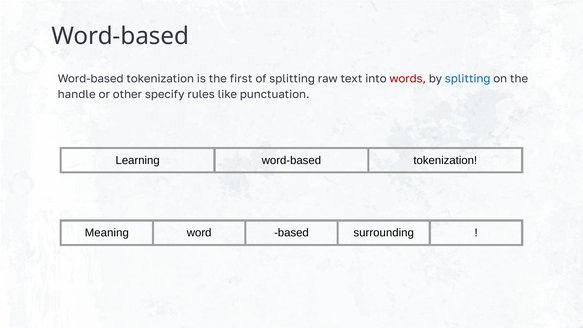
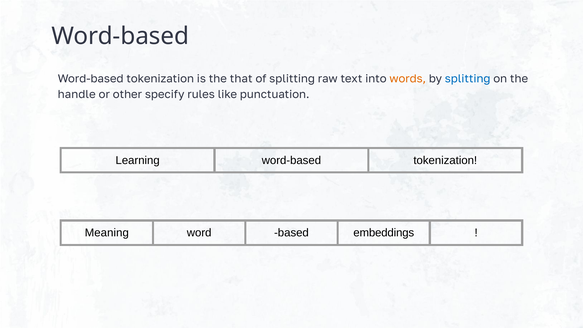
first: first -> that (241, 79)
words colour: red -> orange (408, 79)
surrounding: surrounding -> embeddings (384, 233)
